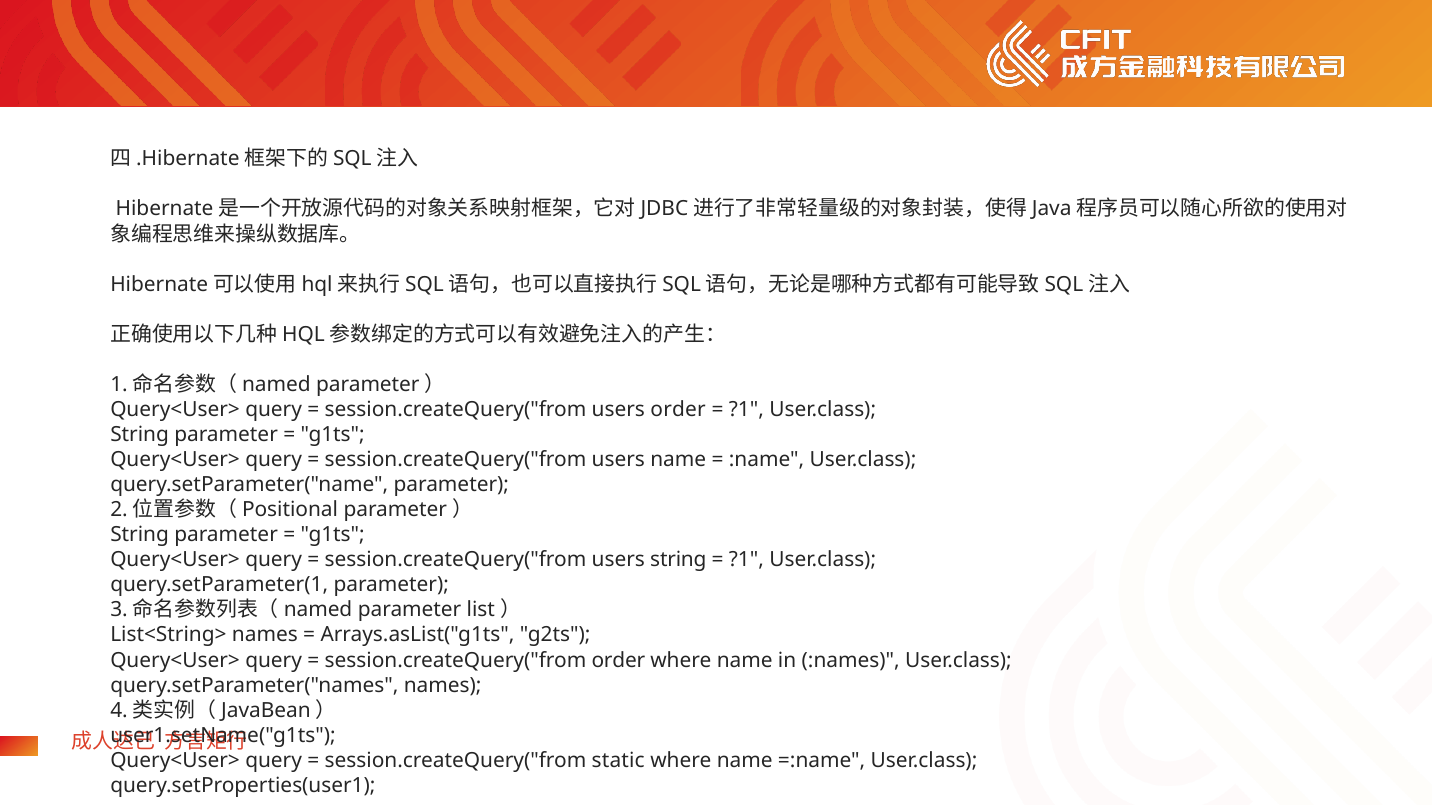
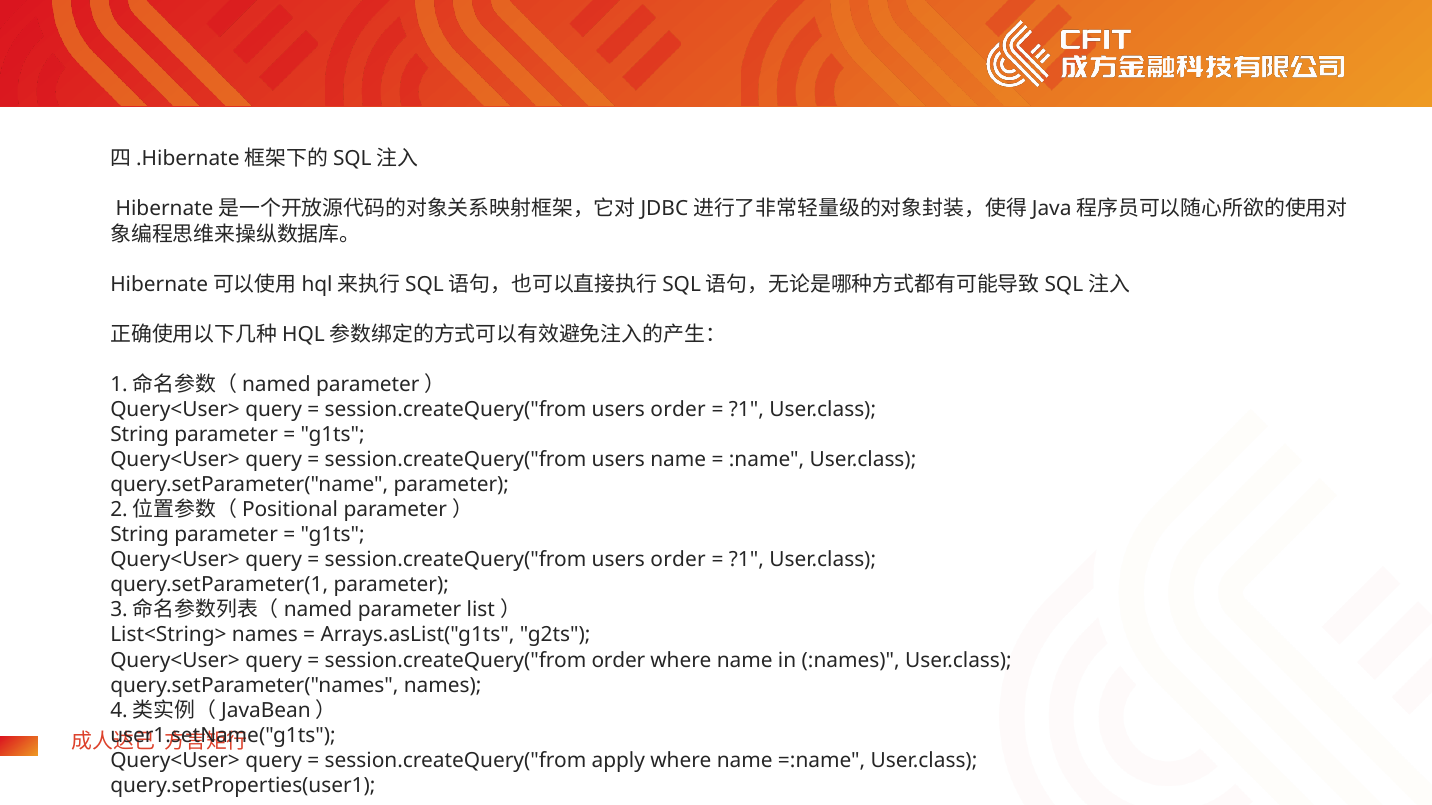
string: string -> order (678, 560)
static: static -> apply (618, 761)
